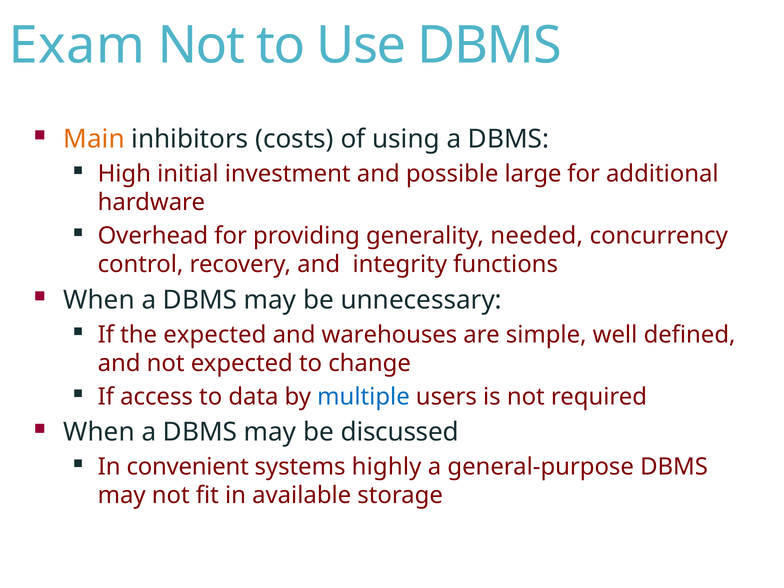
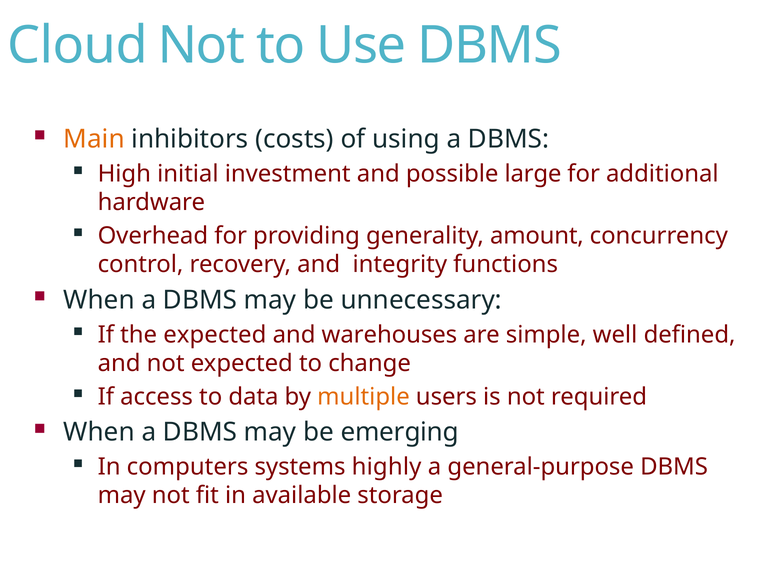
Exam: Exam -> Cloud (77, 45)
needed: needed -> amount (537, 236)
multiple colour: blue -> orange (364, 397)
discussed: discussed -> emerging (400, 432)
convenient: convenient -> computers (188, 467)
